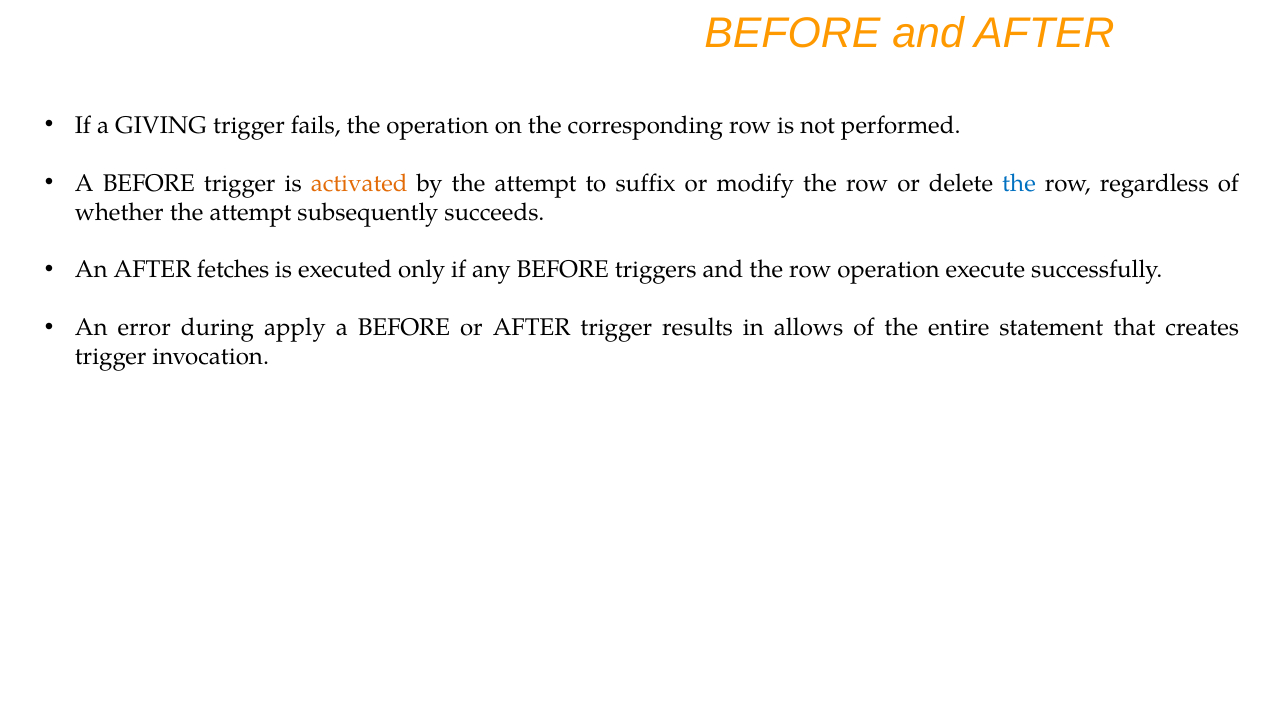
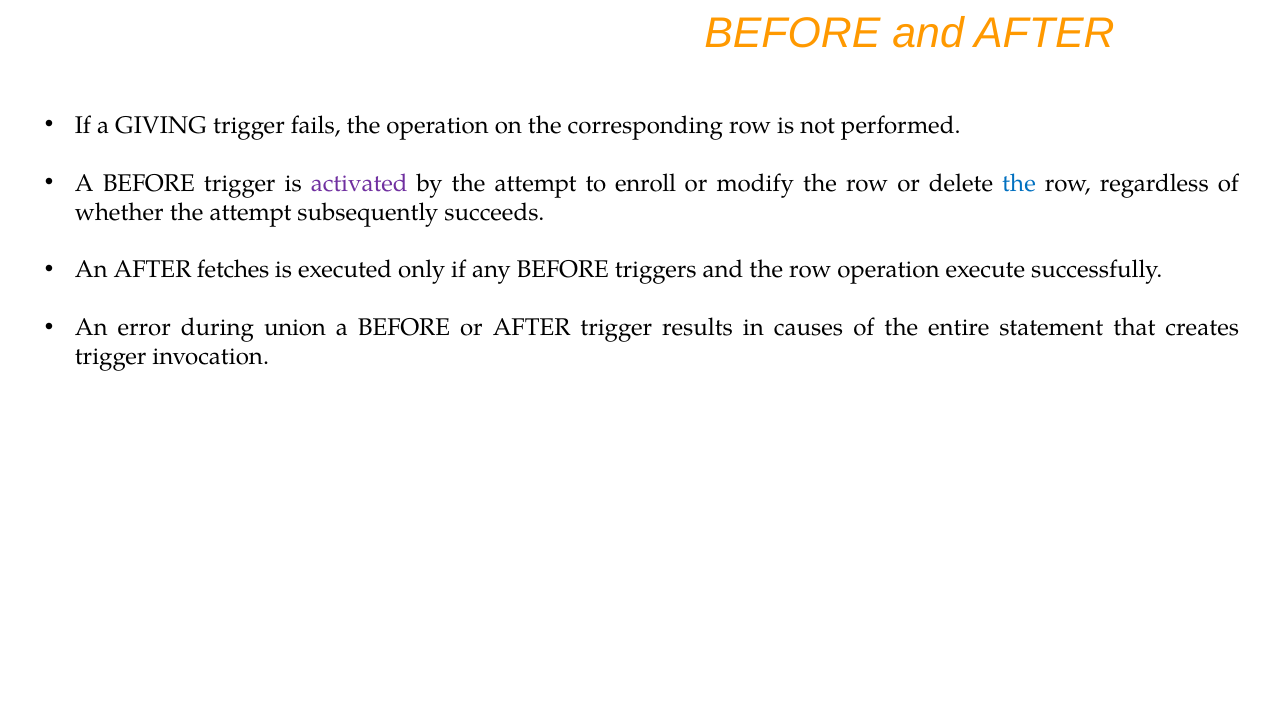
activated colour: orange -> purple (359, 183)
suffix: suffix -> enroll (646, 183)
apply: apply -> union (295, 328)
allows: allows -> causes (809, 328)
